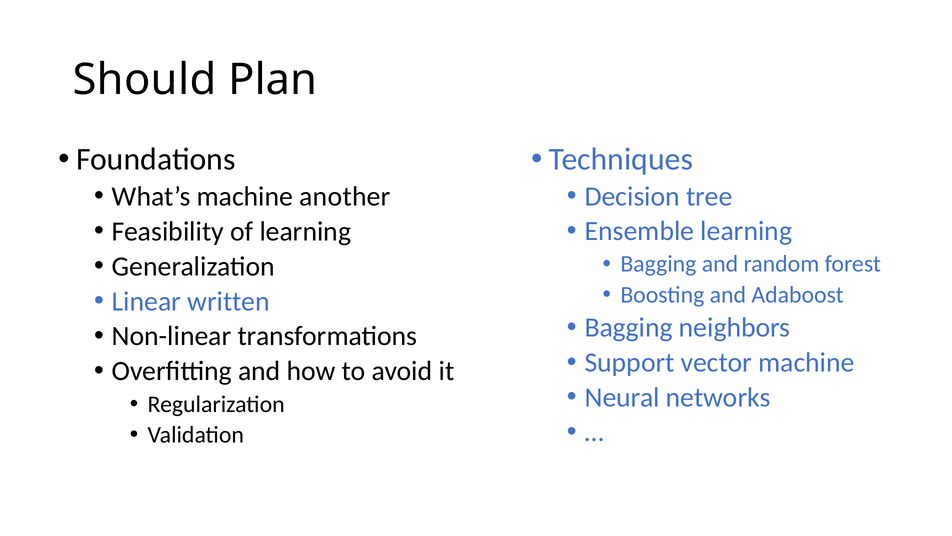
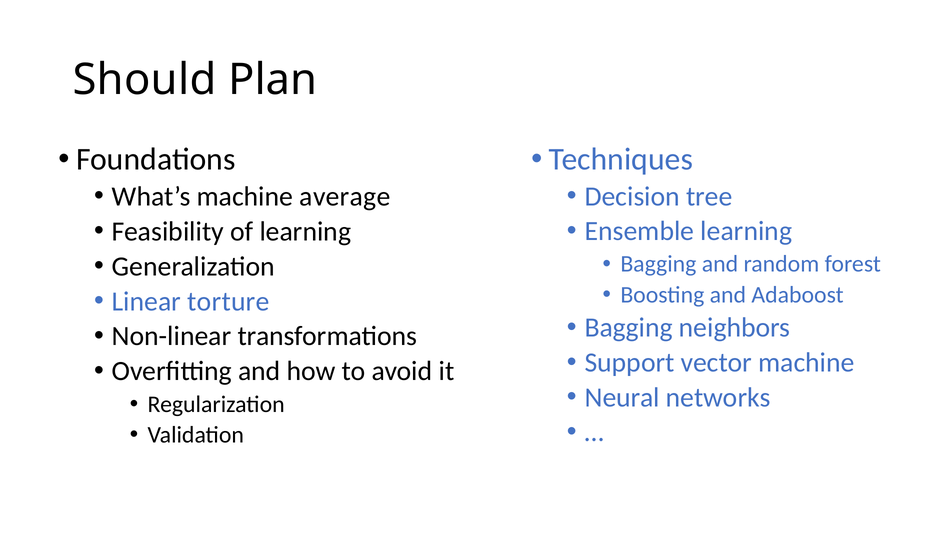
another: another -> average (345, 196)
written: written -> torture (228, 301)
